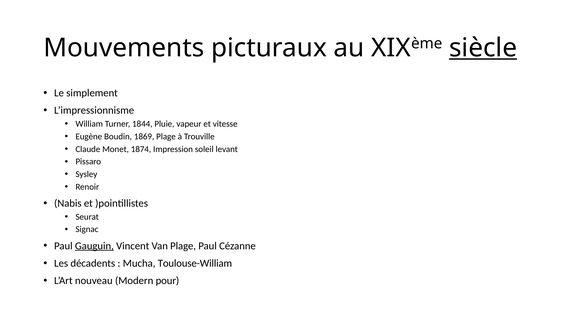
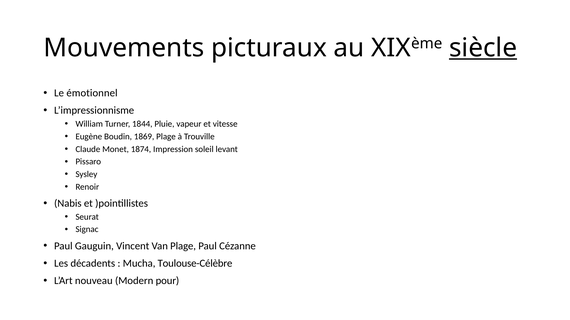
simplement: simplement -> émotionnel (92, 93)
Gauguin underline: present -> none (94, 246)
Toulouse-William: Toulouse-William -> Toulouse-Célèbre (195, 264)
